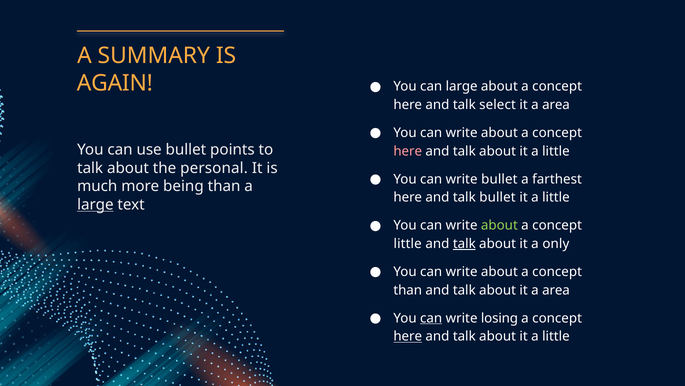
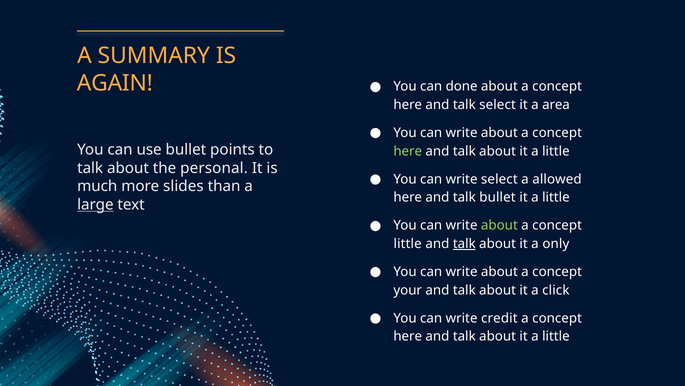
can large: large -> done (462, 86)
here colour: pink -> light green (408, 151)
write bullet: bullet -> select (499, 179)
farthest: farthest -> allowed (557, 179)
being: being -> slides (183, 186)
than: than -> your (408, 290)
about it a area: area -> click (556, 290)
can underline: present -> none (431, 318)
losing: losing -> credit (499, 318)
here underline: present -> none (408, 336)
